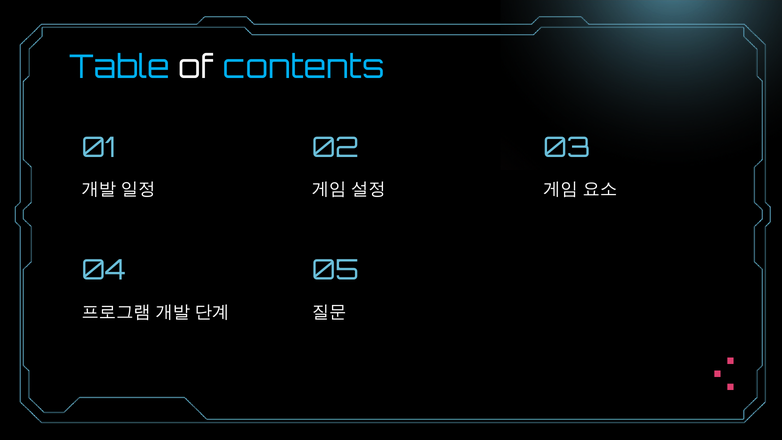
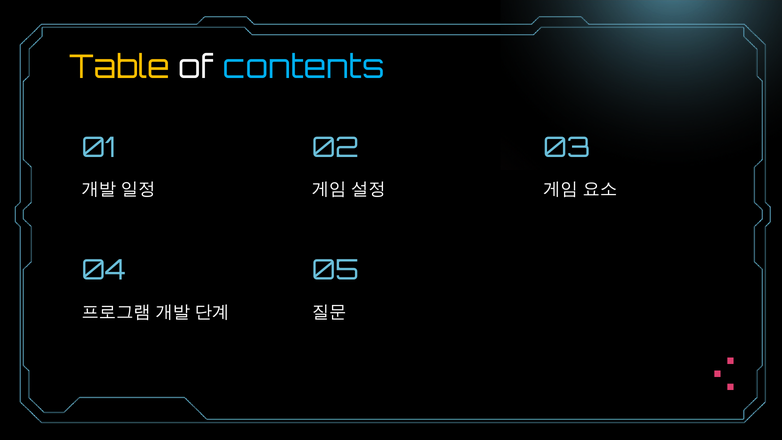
Table colour: light blue -> yellow (120, 68)
